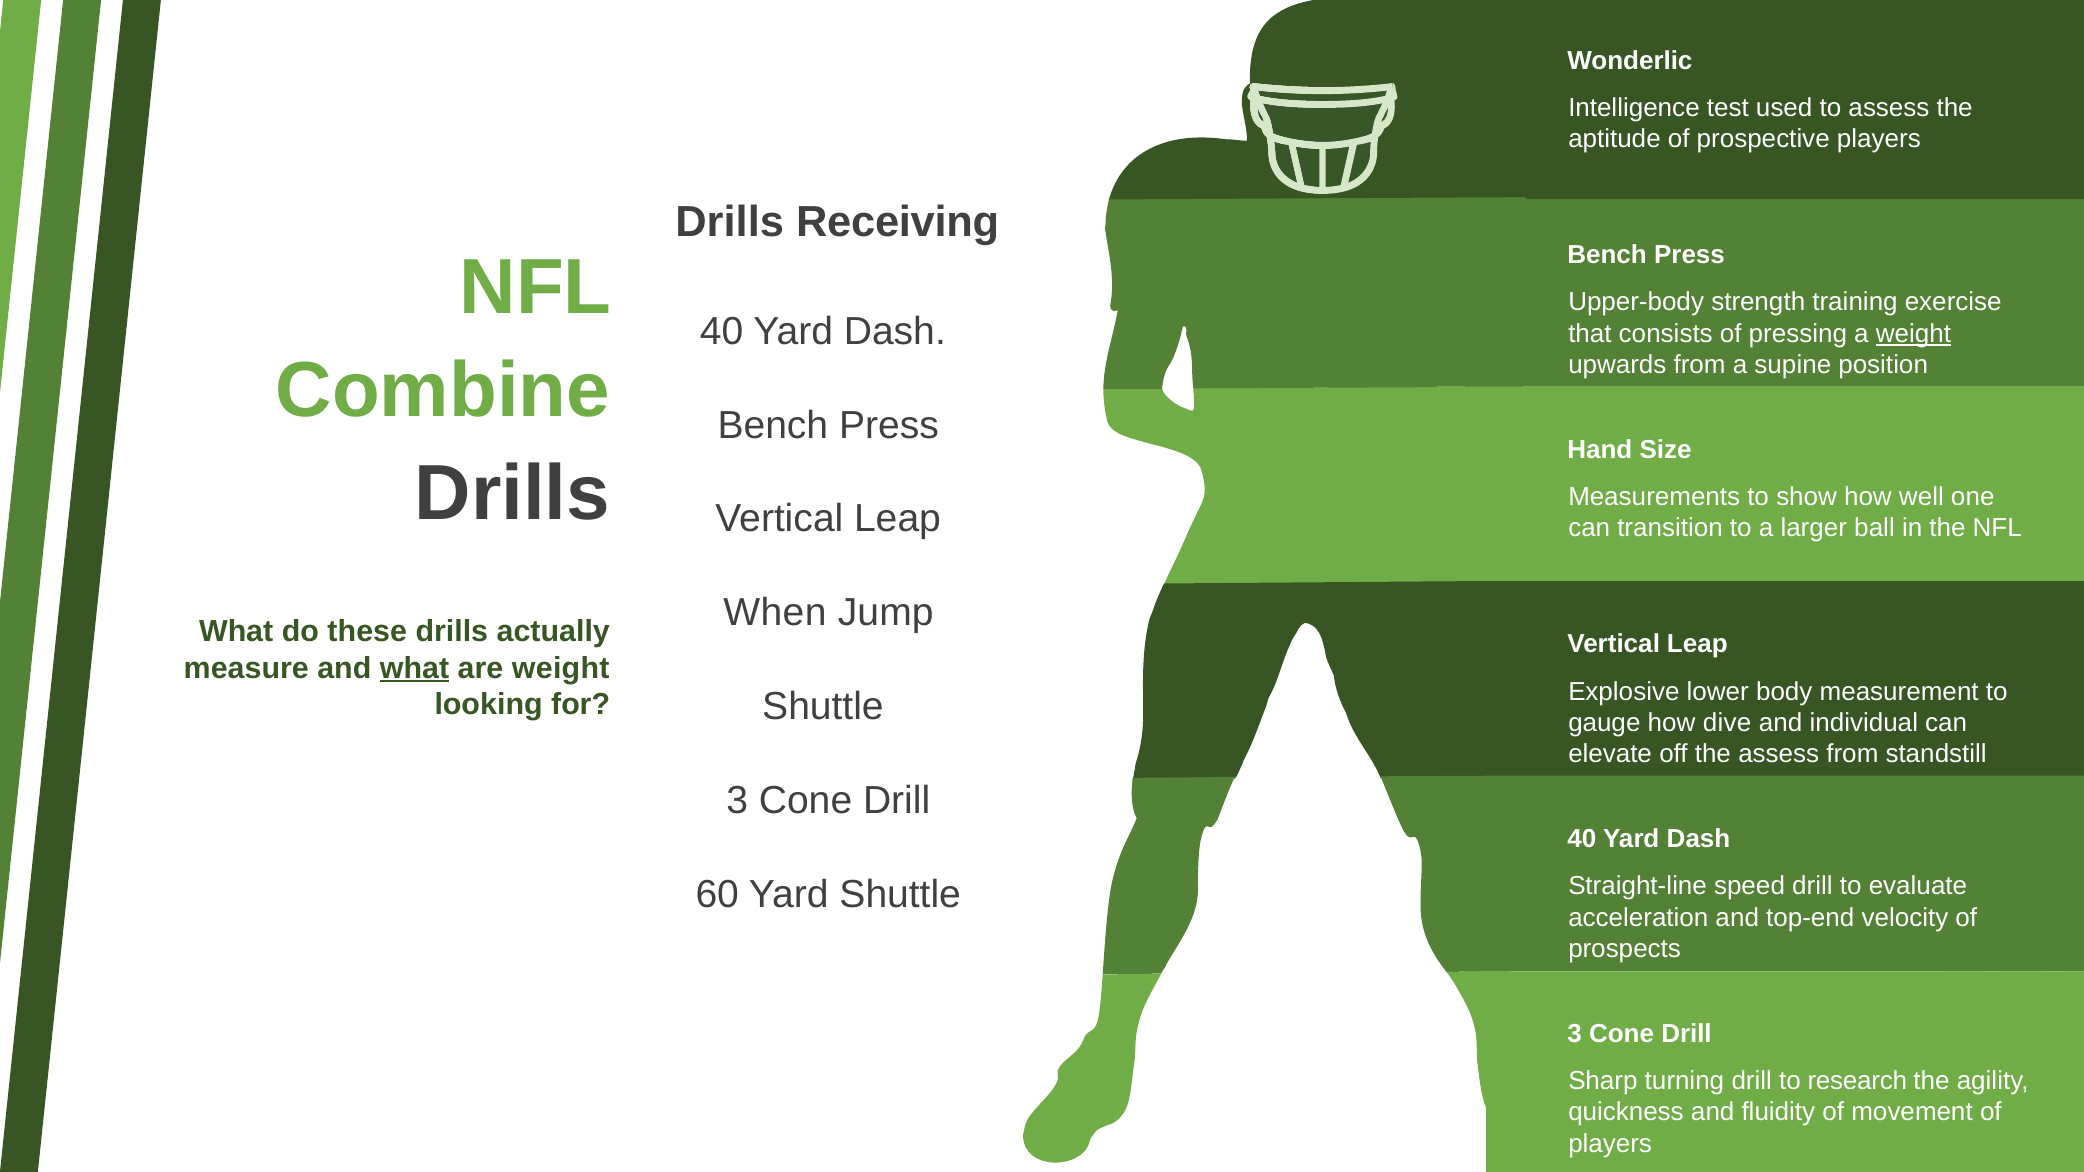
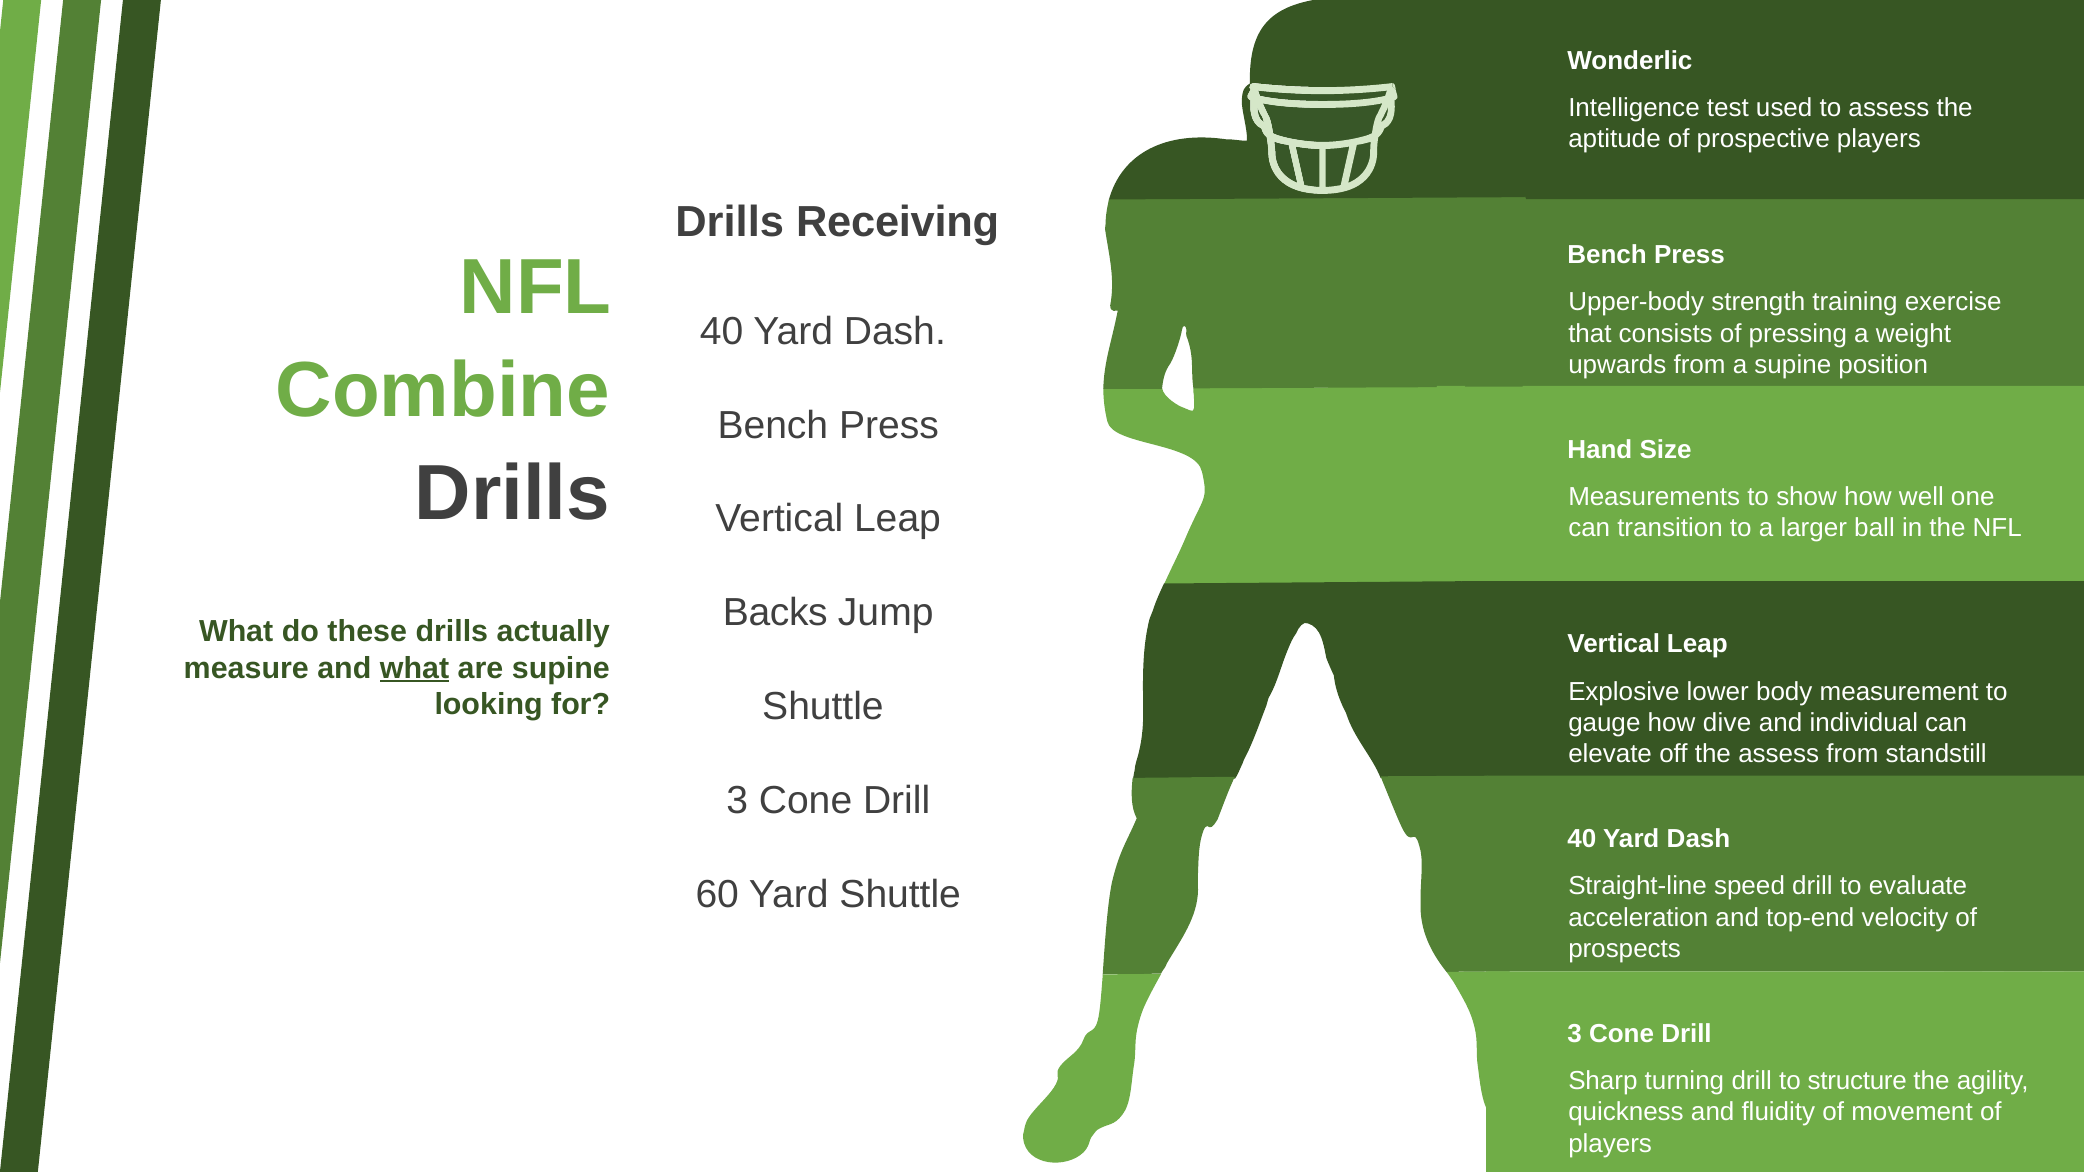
weight underline: present -> none (1913, 334)
When: When -> Backs (775, 613)
are weight: weight -> supine (561, 668)
research: research -> structure (1857, 1081)
